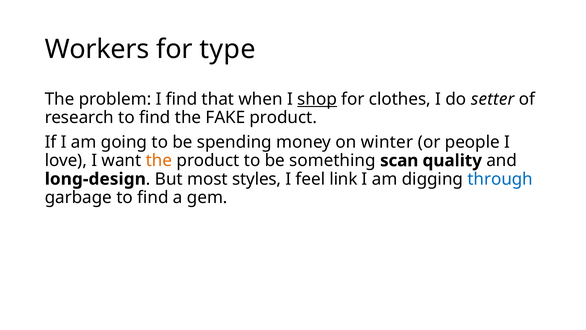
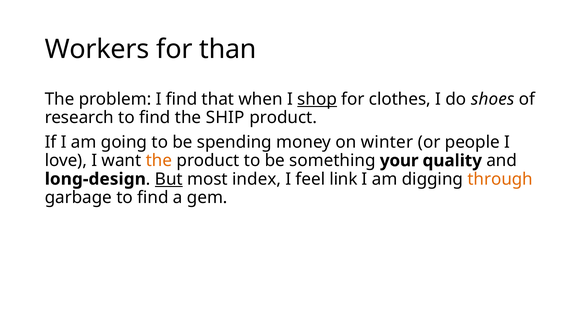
type: type -> than (228, 49)
setter: setter -> shoes (493, 99)
FAKE: FAKE -> SHIP (225, 117)
scan: scan -> your (399, 160)
But underline: none -> present (169, 179)
styles: styles -> index (257, 179)
through colour: blue -> orange (500, 179)
